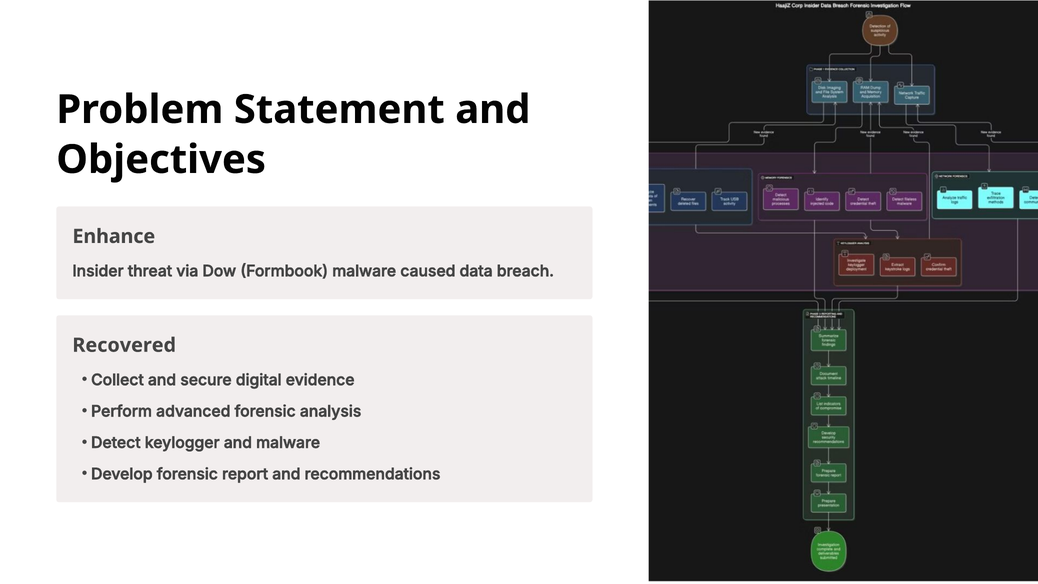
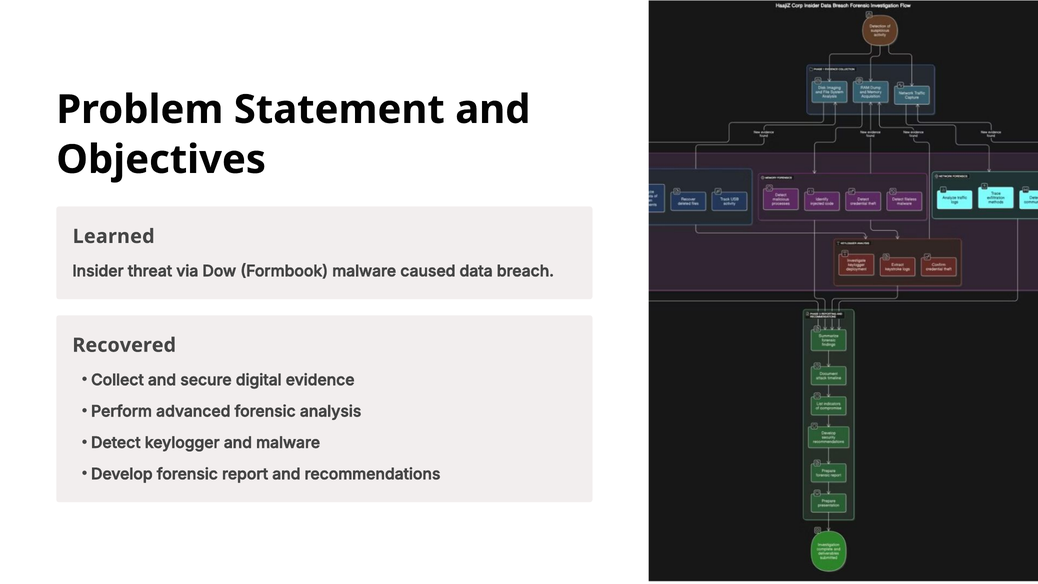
Enhance: Enhance -> Learned (114, 236)
